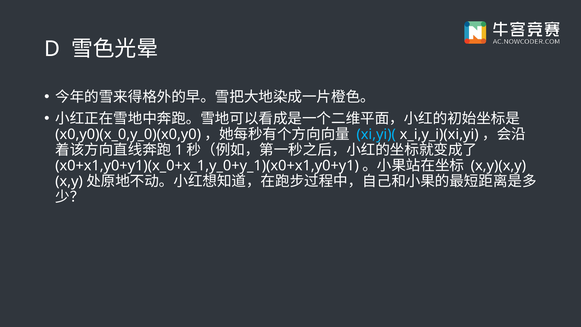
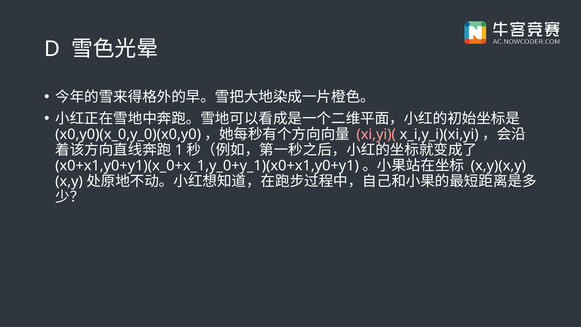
xi,yi)( colour: light blue -> pink (376, 134)
